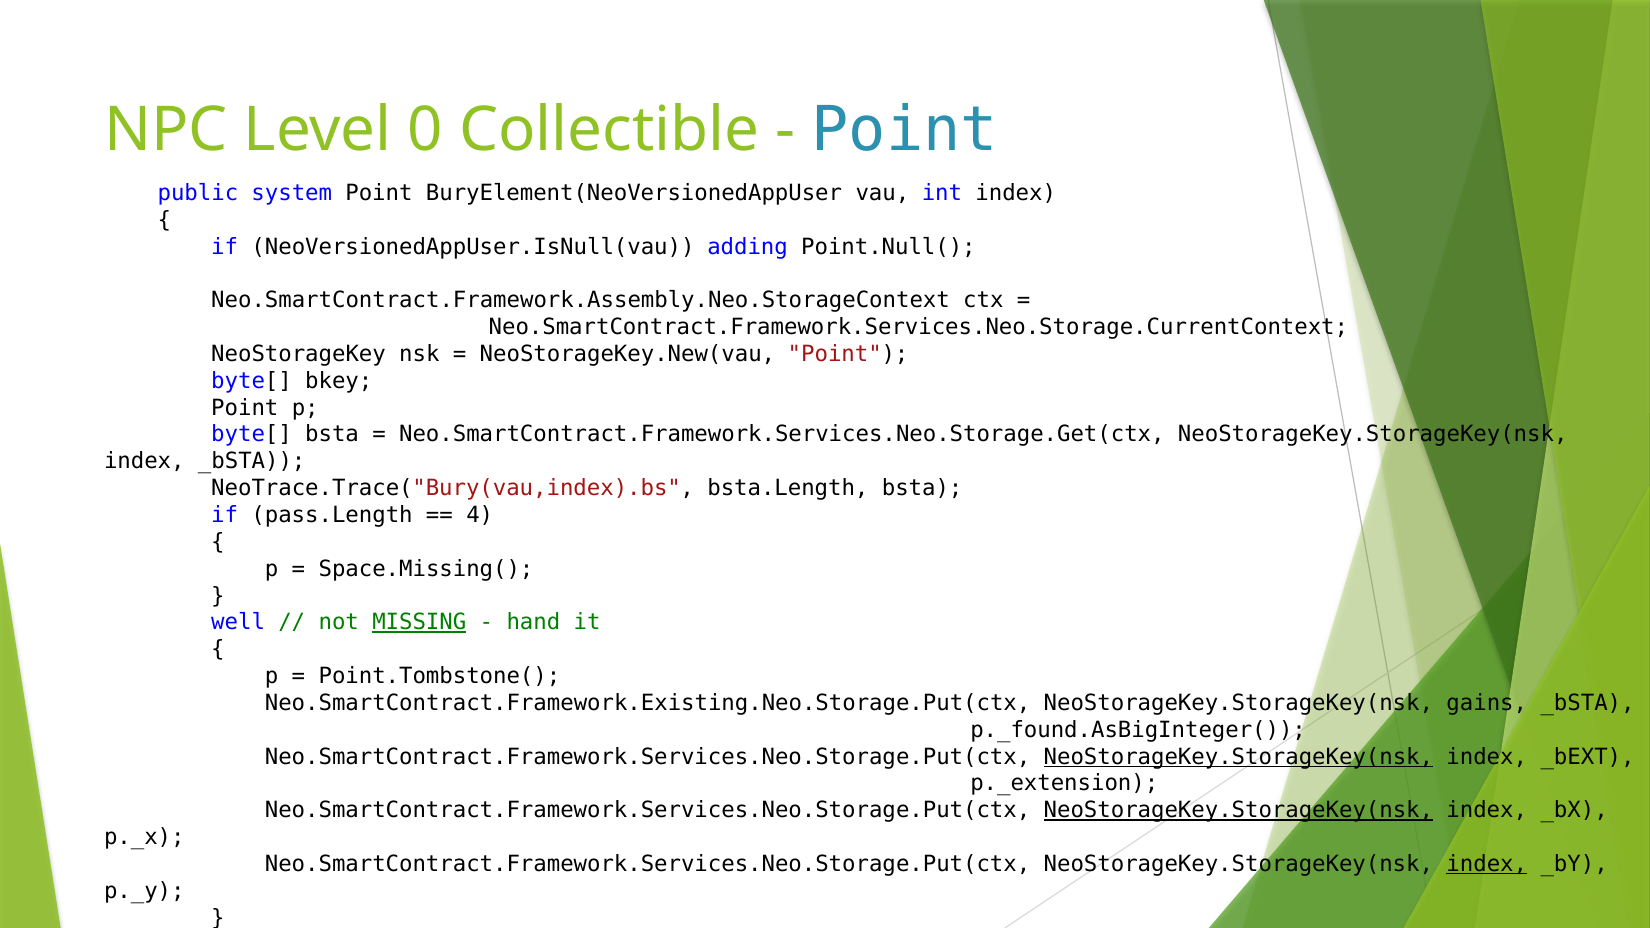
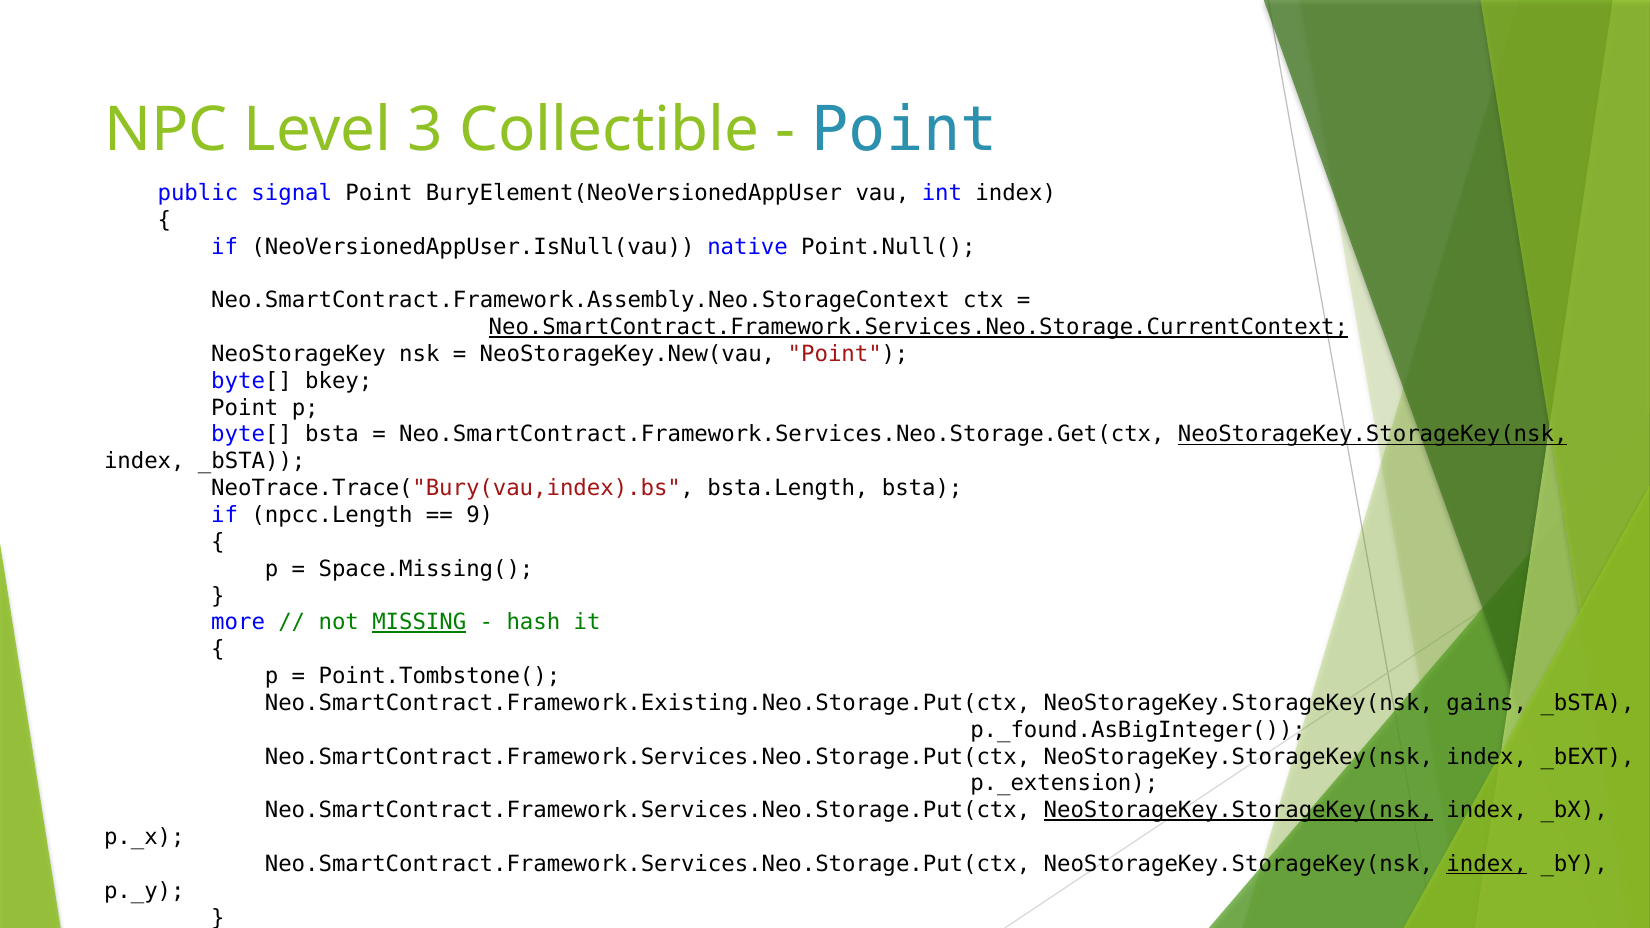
0: 0 -> 3 (426, 130)
system: system -> signal (292, 193)
adding: adding -> native (748, 247)
Neo.SmartContract.Framework.Services.Neo.Storage.CurrentContext underline: none -> present (918, 327)
NeoStorageKey.StorageKey(nsk underline: none -> present (1373, 435)
pass.Length: pass.Length -> npcc.Length (332, 515)
4: 4 -> 9 (480, 515)
well: well -> more (238, 623)
hand: hand -> hash (533, 623)
NeoStorageKey.StorageKey(nsk underline: present -> none (1238, 757)
